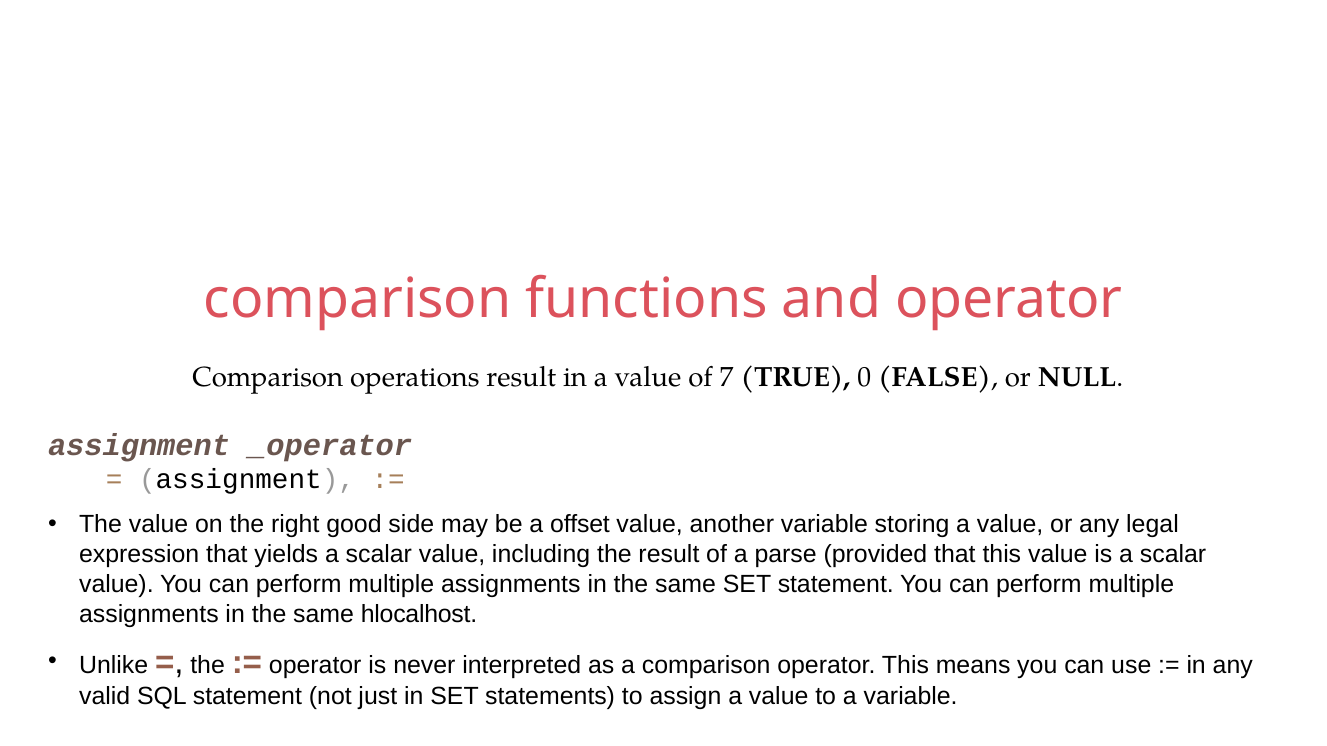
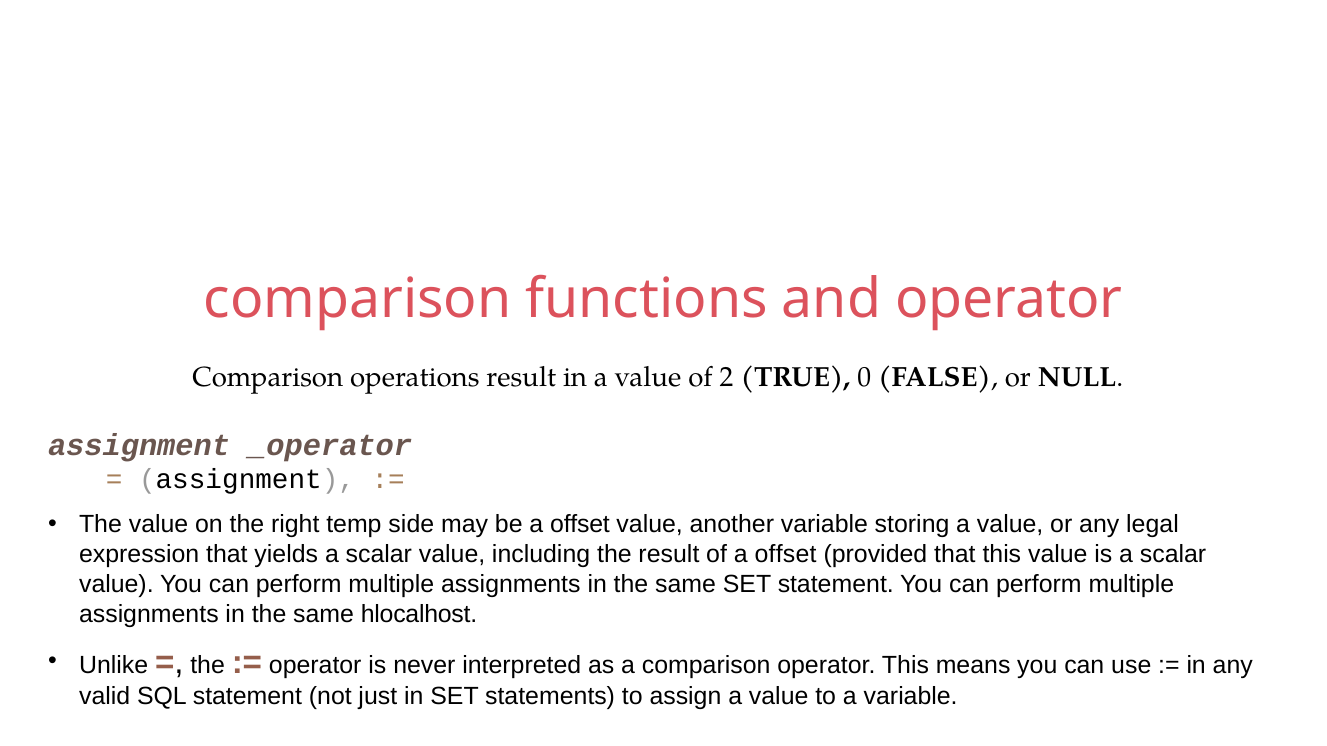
7: 7 -> 2 (727, 378)
good: good -> temp (354, 525)
of a parse: parse -> offset (786, 555)
